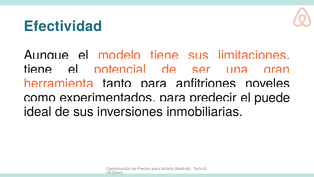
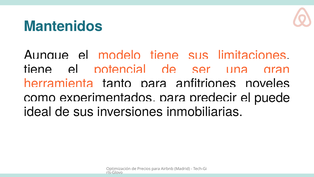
Efectividad: Efectividad -> Mantenidos (63, 26)
